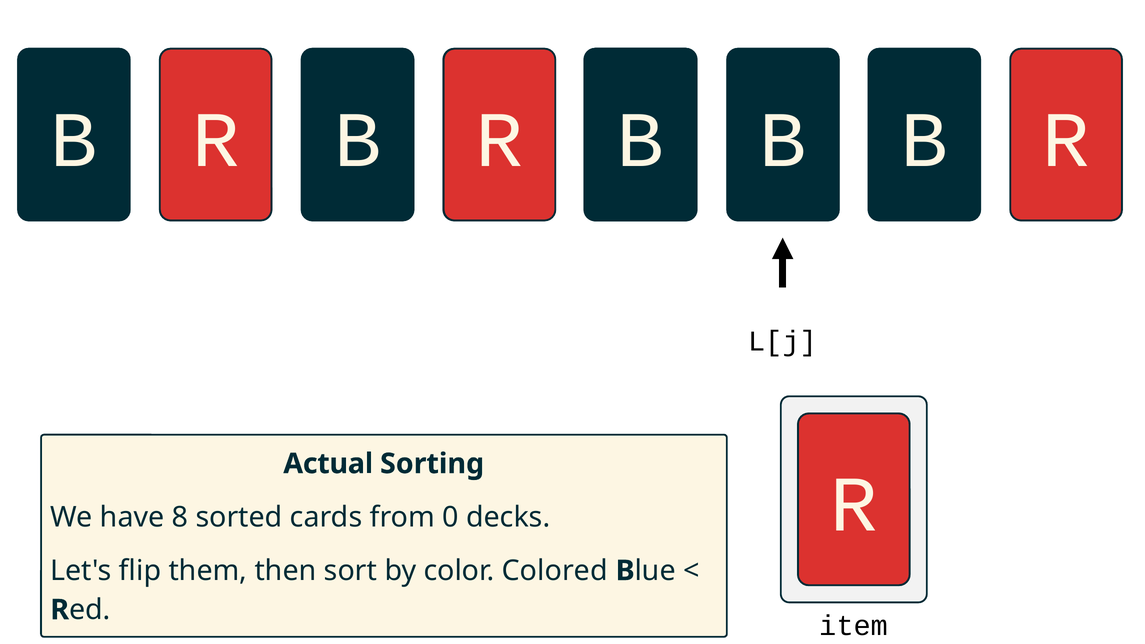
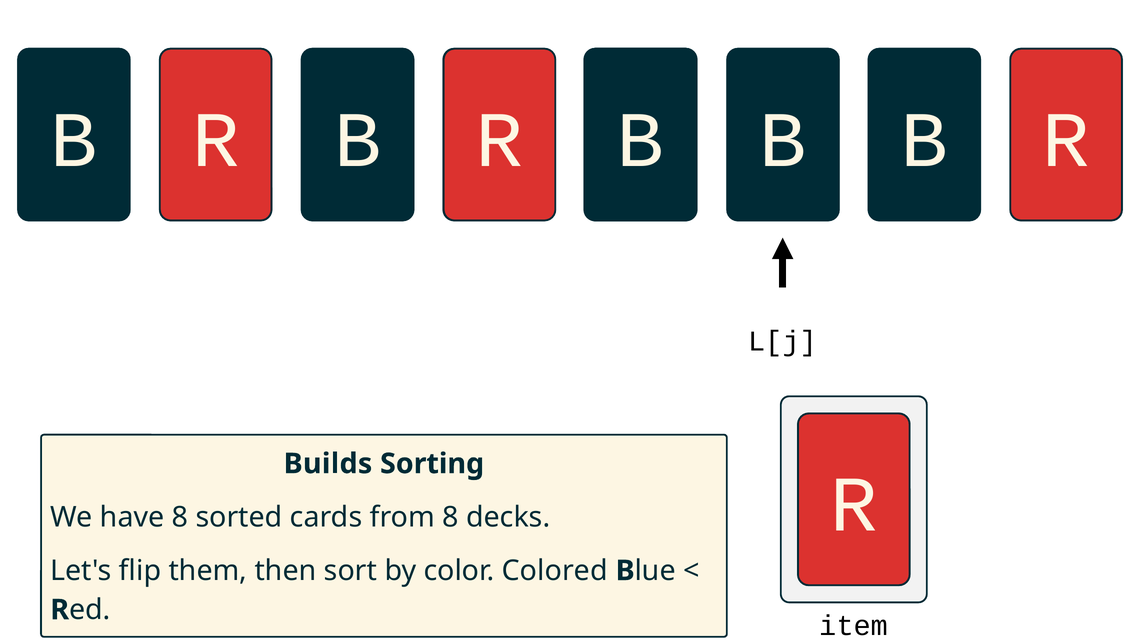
Actual: Actual -> Builds (328, 464)
from 0: 0 -> 8 (450, 517)
